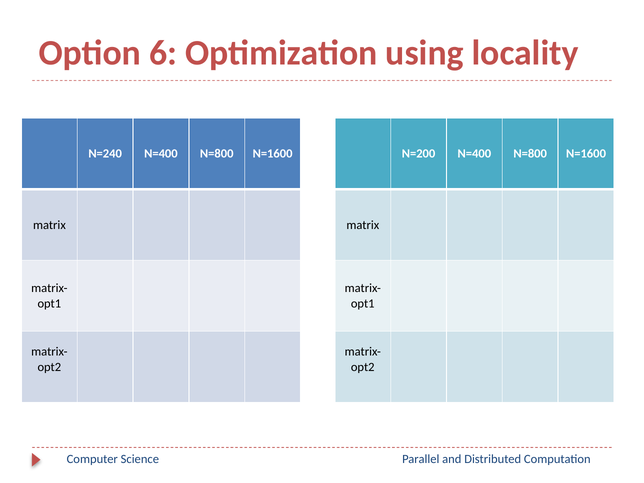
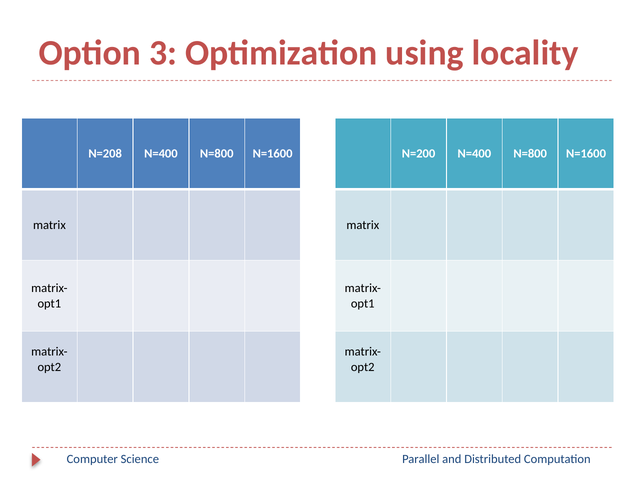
6: 6 -> 3 (163, 53)
N=240: N=240 -> N=208 (105, 154)
